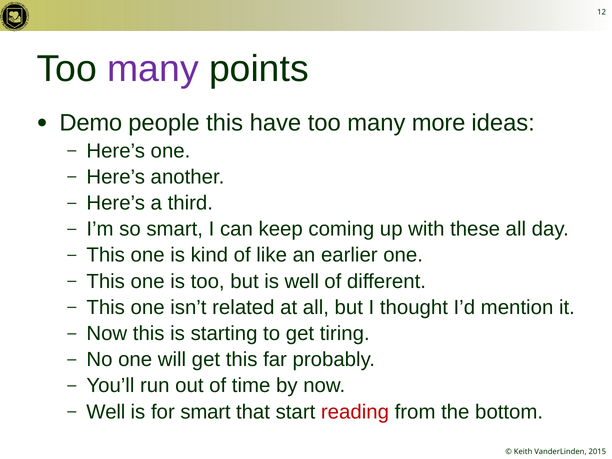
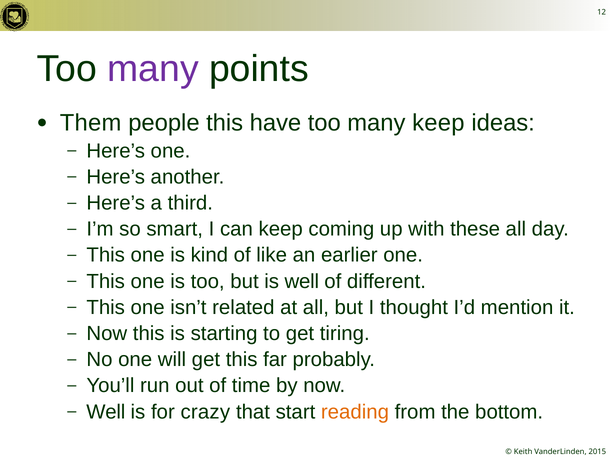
Demo: Demo -> Them (91, 123)
many more: more -> keep (438, 123)
for smart: smart -> crazy (205, 412)
reading colour: red -> orange (355, 412)
